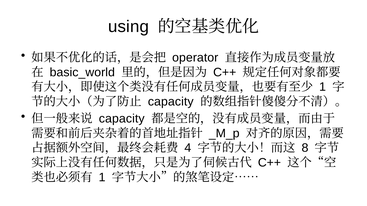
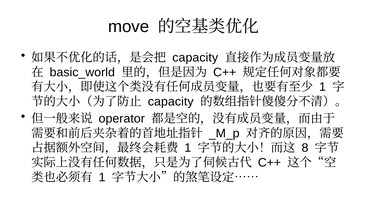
using: using -> move (129, 27)
operator: operator -> capacity (195, 58)
capacity: capacity -> operator (122, 119)
4: 4 -> 1 (188, 148)
